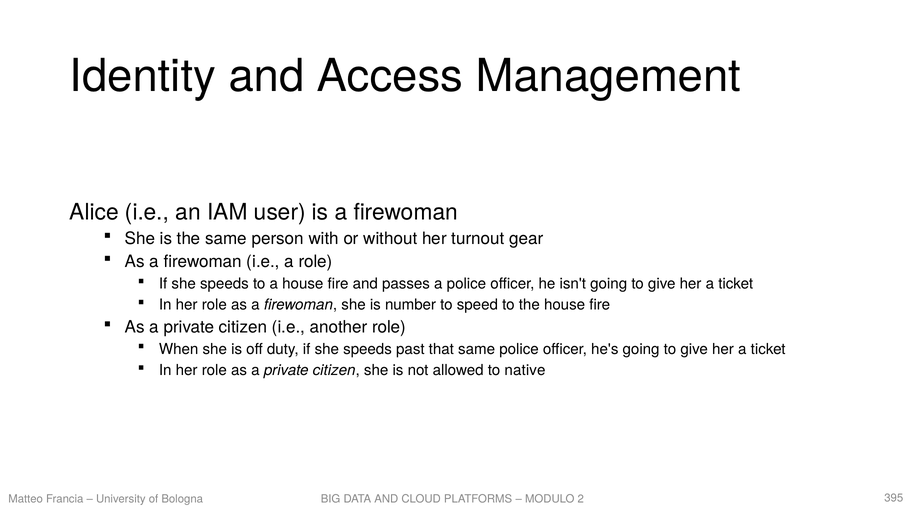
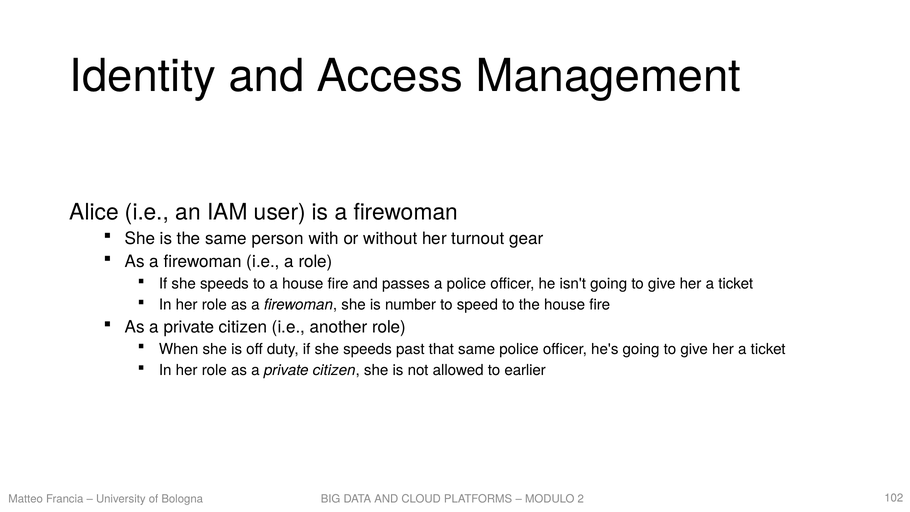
native: native -> earlier (525, 370)
395: 395 -> 102 (894, 498)
